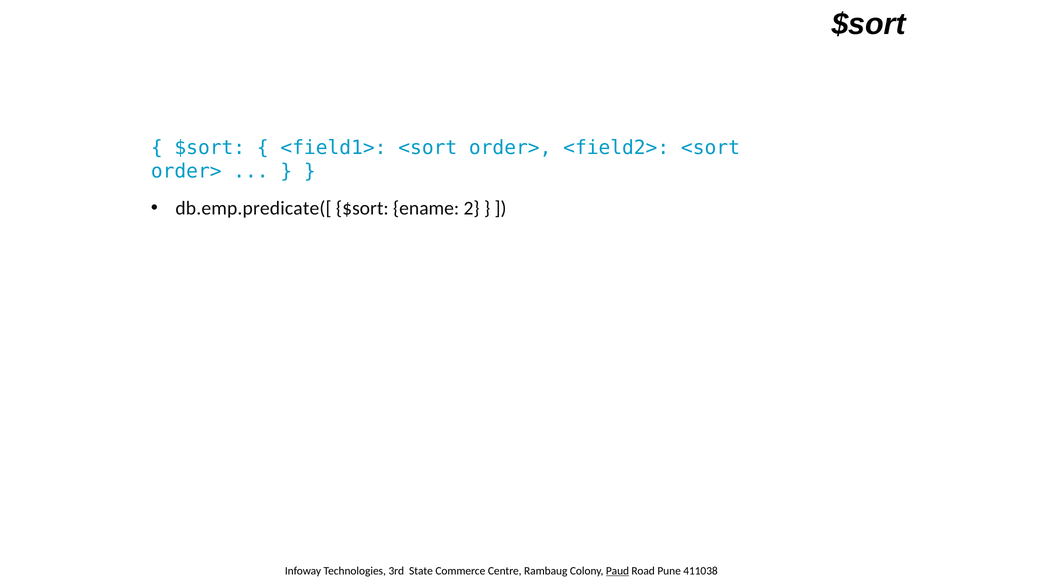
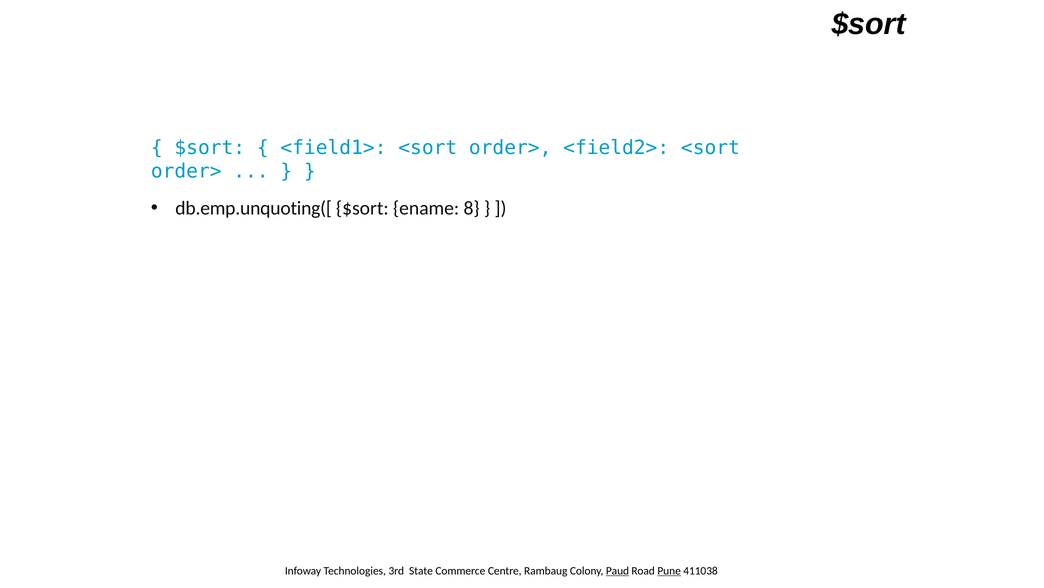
db.emp.predicate([: db.emp.predicate([ -> db.emp.unquoting([ (254, 208)
2: 2 -> 8 (472, 208)
Pune underline: none -> present (669, 570)
